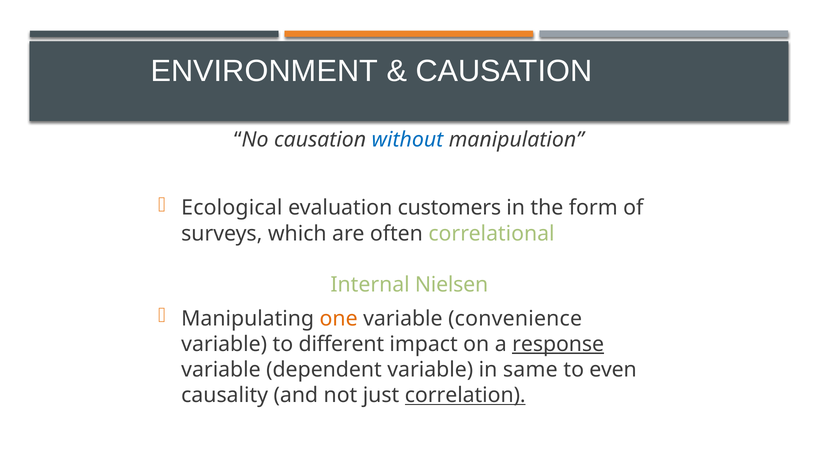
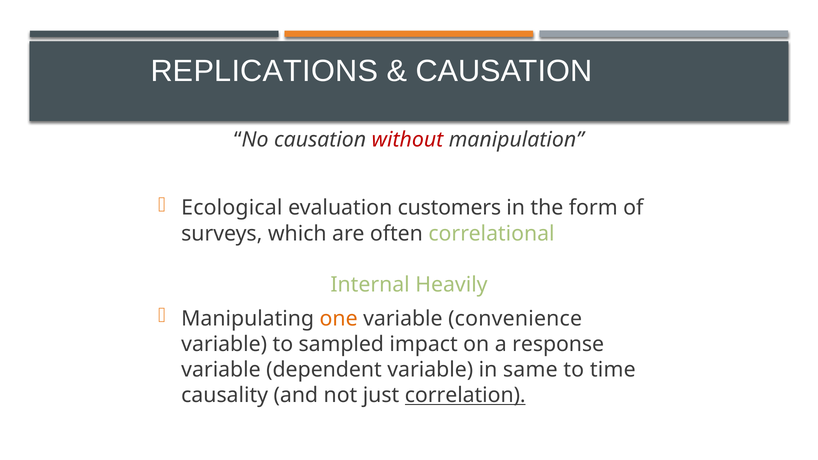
ENVIRONMENT: ENVIRONMENT -> REPLICATIONS (264, 71)
without colour: blue -> red (407, 140)
Nielsen: Nielsen -> Heavily (451, 285)
different: different -> sampled (341, 344)
response underline: present -> none (558, 344)
even: even -> time (613, 370)
